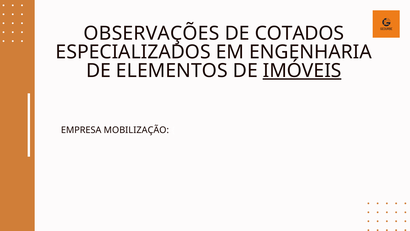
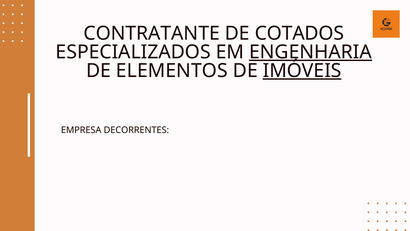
OBSERVAÇÕES: OBSERVAÇÕES -> CONTRATANTE (152, 33)
ENGENHARIA underline: none -> present (311, 52)
MOBILIZAÇÃO: MOBILIZAÇÃO -> DECORRENTES (136, 130)
